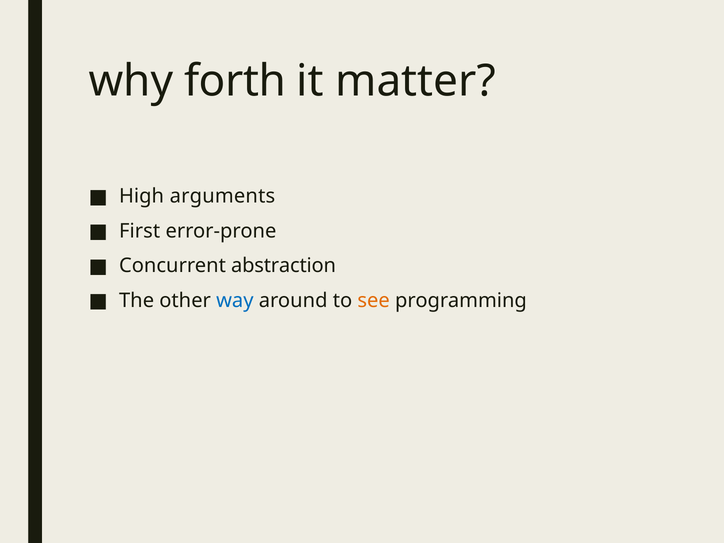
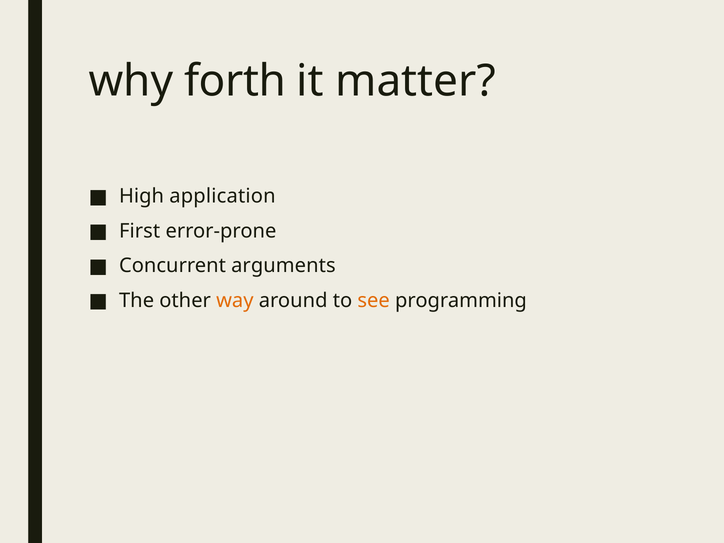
arguments: arguments -> application (222, 196)
abstraction: abstraction -> arguments (283, 266)
way colour: blue -> orange (235, 300)
